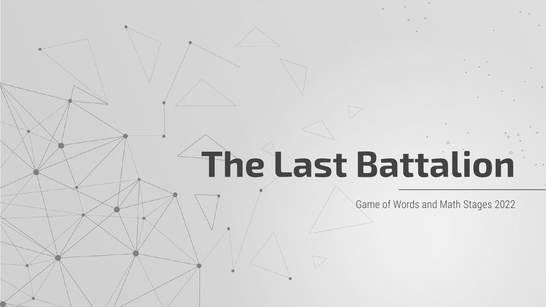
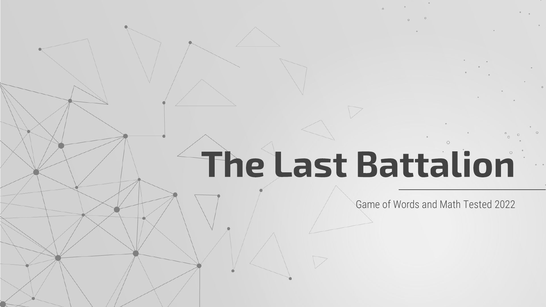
Stages: Stages -> Tested (478, 205)
